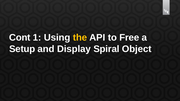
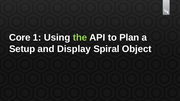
Cont: Cont -> Core (20, 38)
the colour: yellow -> light green (80, 38)
Free: Free -> Plan (129, 38)
